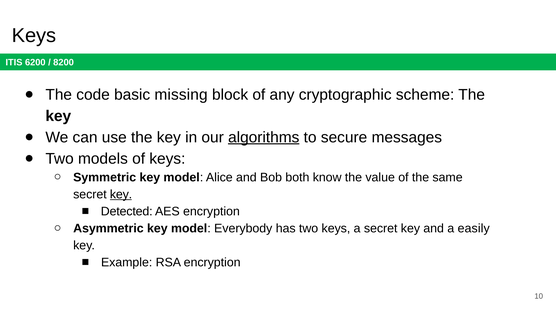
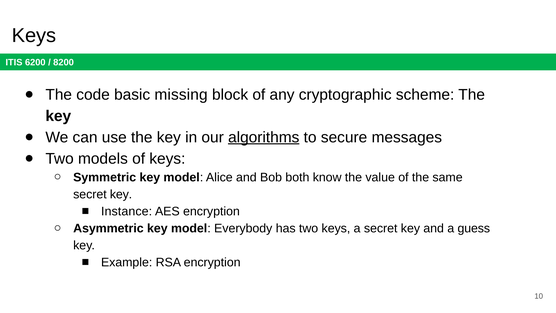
key underline: present -> none (121, 194)
Detected: Detected -> Instance (127, 211)
easily: easily -> guess (474, 228)
